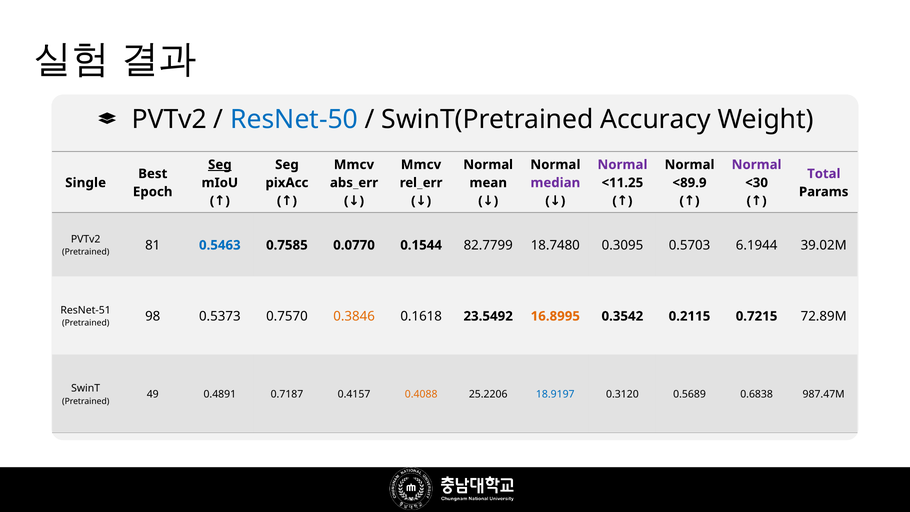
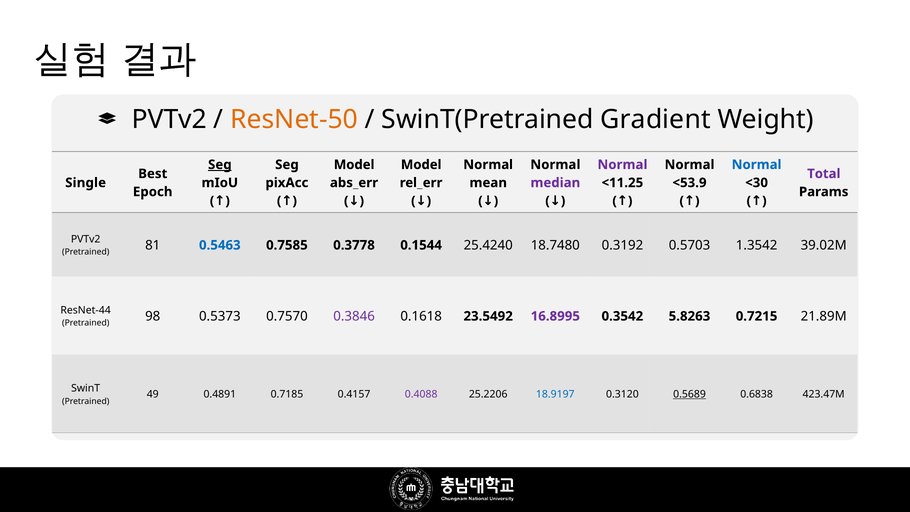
ResNet-50 colour: blue -> orange (294, 120)
Accuracy: Accuracy -> Gradient (656, 120)
Mmcv: Mmcv -> Model (354, 165)
Mmcv: Mmcv -> Model (421, 165)
Normal colour: purple -> blue (757, 165)
<89.9: <89.9 -> <53.9 (690, 183)
0.0770: 0.0770 -> 0.3778 (354, 245)
82.7799: 82.7799 -> 25.4240 (488, 245)
0.3095: 0.3095 -> 0.3192 (622, 245)
6.1944: 6.1944 -> 1.3542 (757, 245)
ResNet-51: ResNet-51 -> ResNet-44 (86, 310)
0.3846 colour: orange -> purple (354, 316)
16.8995 colour: orange -> purple (555, 316)
0.2115: 0.2115 -> 5.8263 (689, 316)
72.89M: 72.89M -> 21.89M (824, 316)
0.7187: 0.7187 -> 0.7185 (287, 394)
0.4088 colour: orange -> purple (421, 394)
0.5689 underline: none -> present (690, 394)
987.47M: 987.47M -> 423.47M (824, 394)
